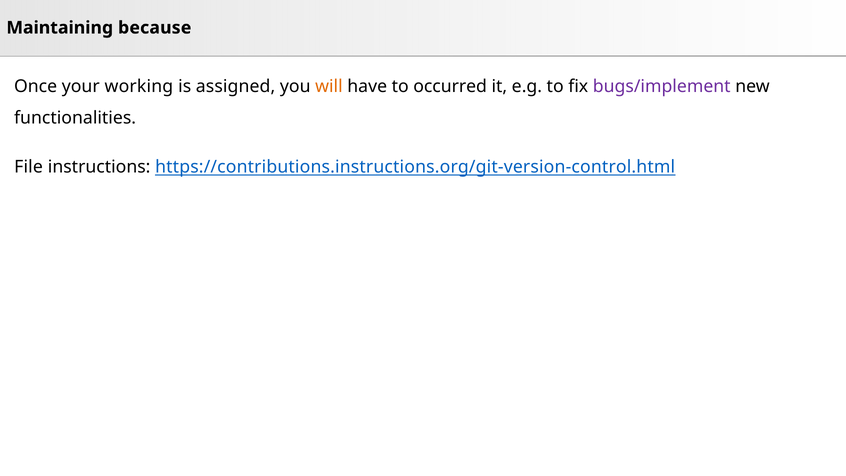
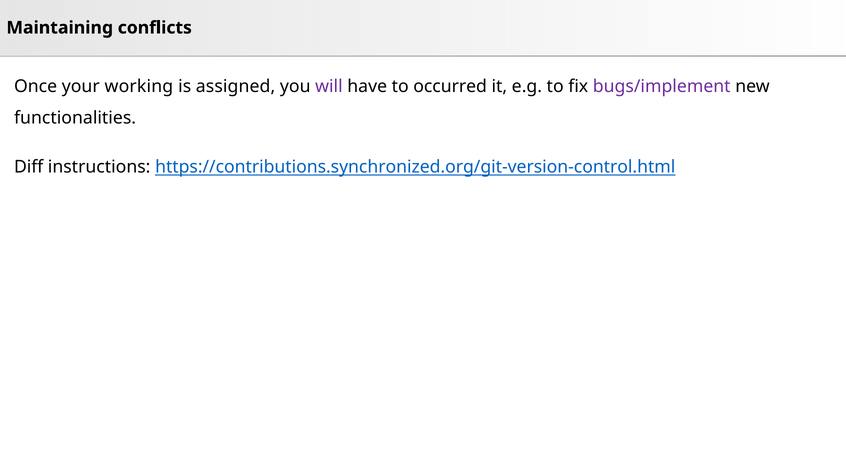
because: because -> conflicts (155, 28)
will colour: orange -> purple (329, 86)
File: File -> Diff (29, 167)
https://contributions.instructions.org/git-version-control.html: https://contributions.instructions.org/git-version-control.html -> https://contributions.synchronized.org/git-version-control.html (415, 167)
